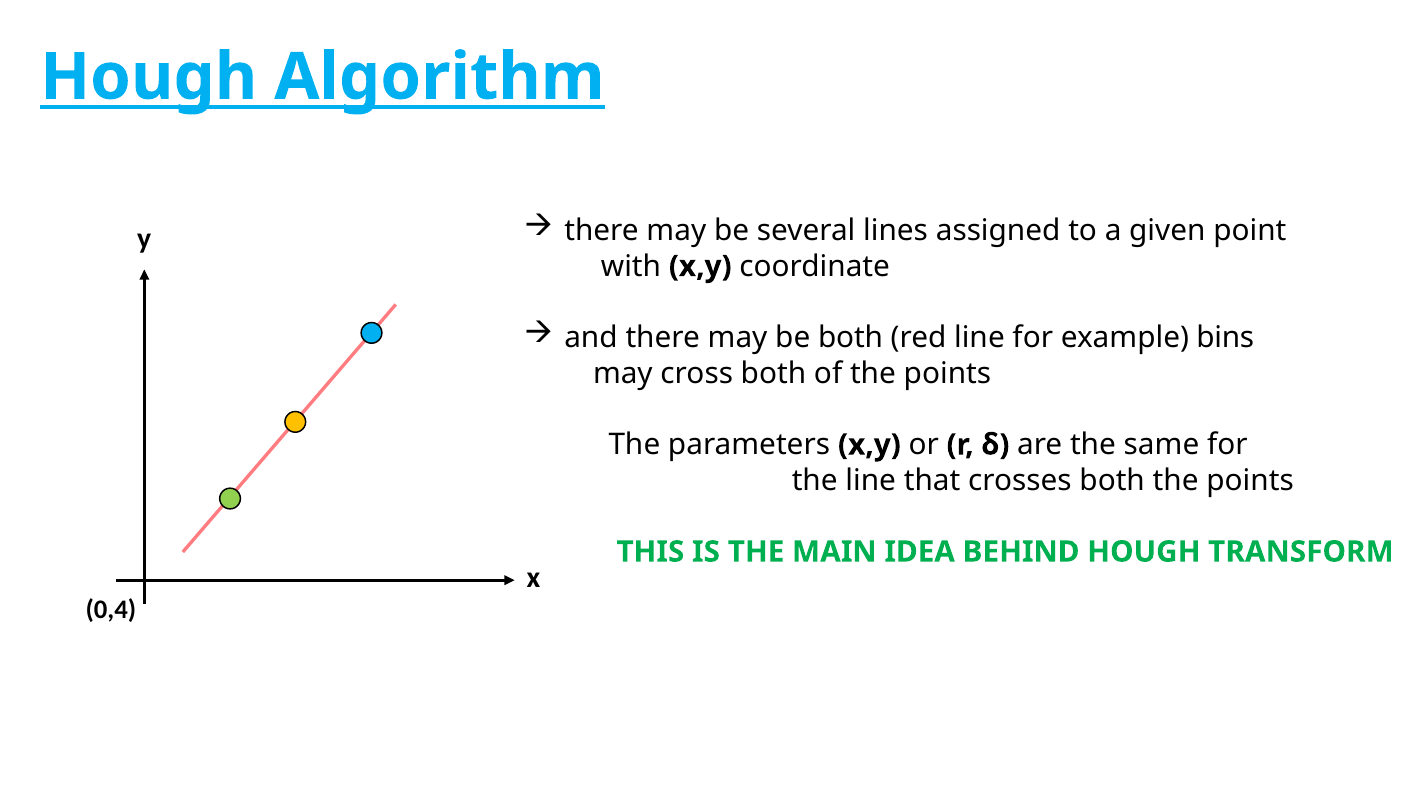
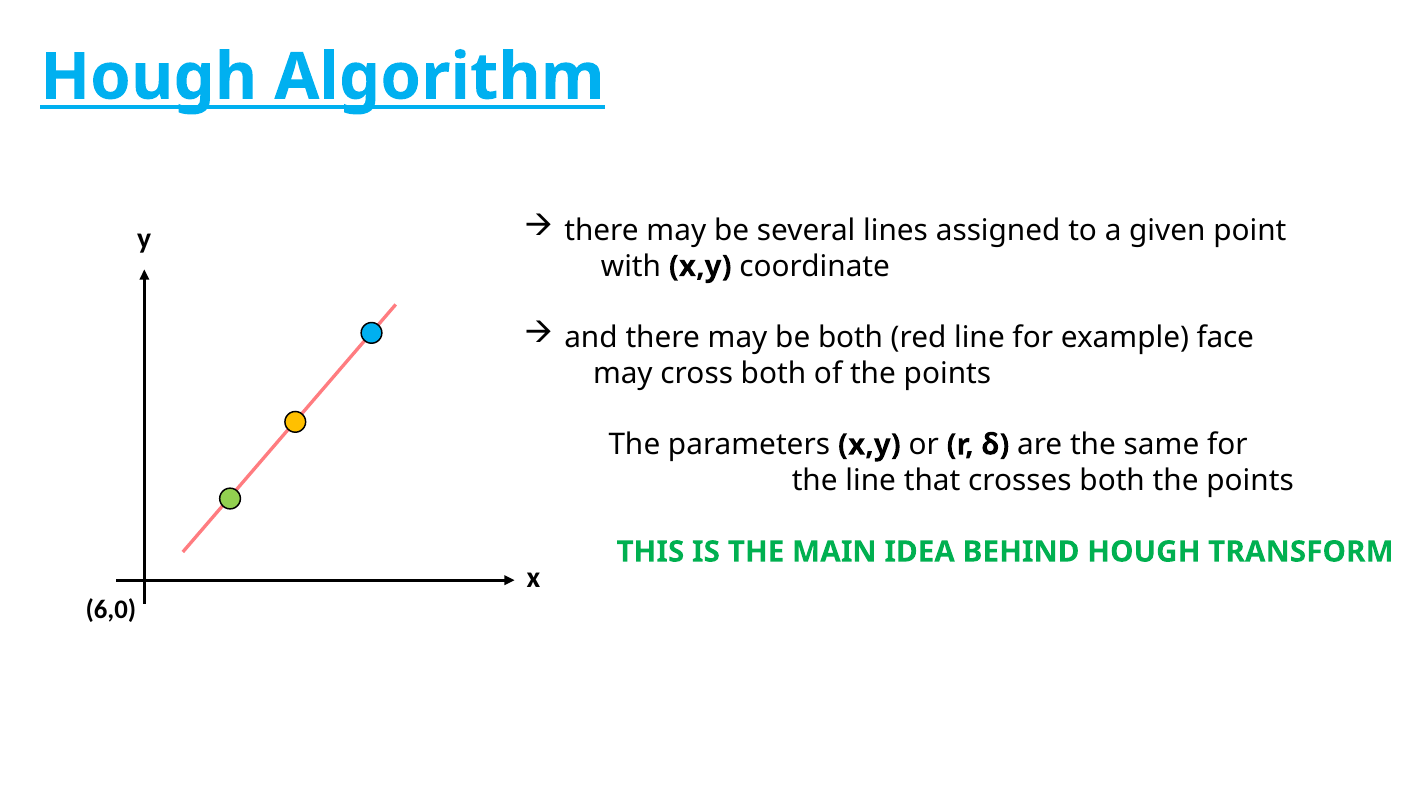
bins: bins -> face (1225, 337)
0,4: 0,4 -> 6,0 (111, 609)
